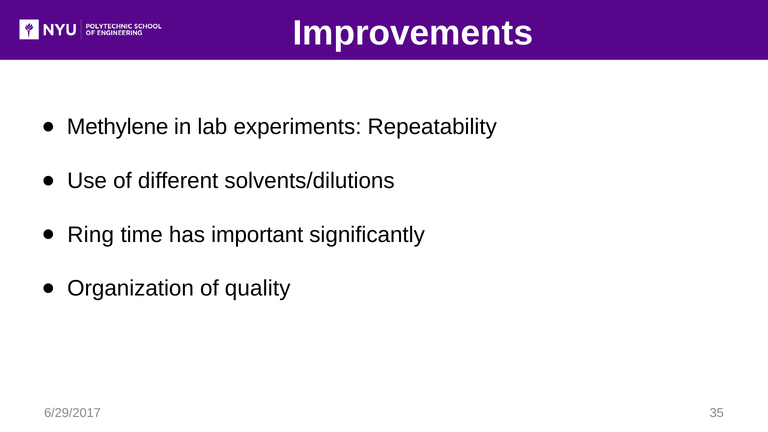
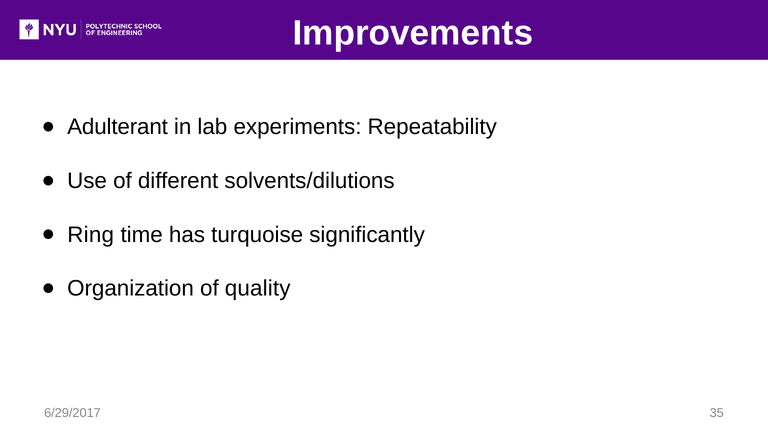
Methylene: Methylene -> Adulterant (118, 127)
important: important -> turquoise (257, 235)
